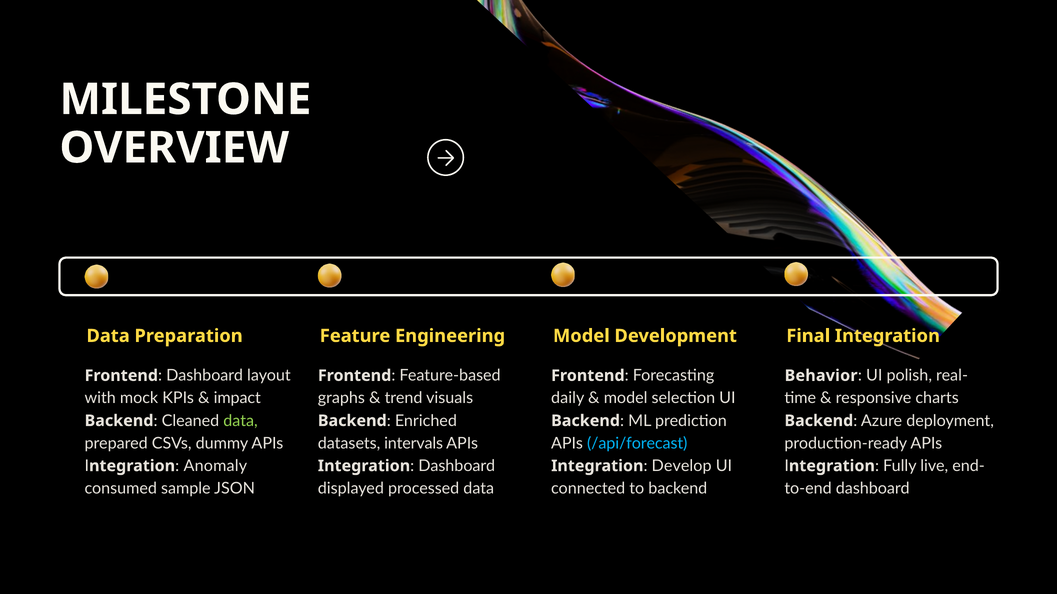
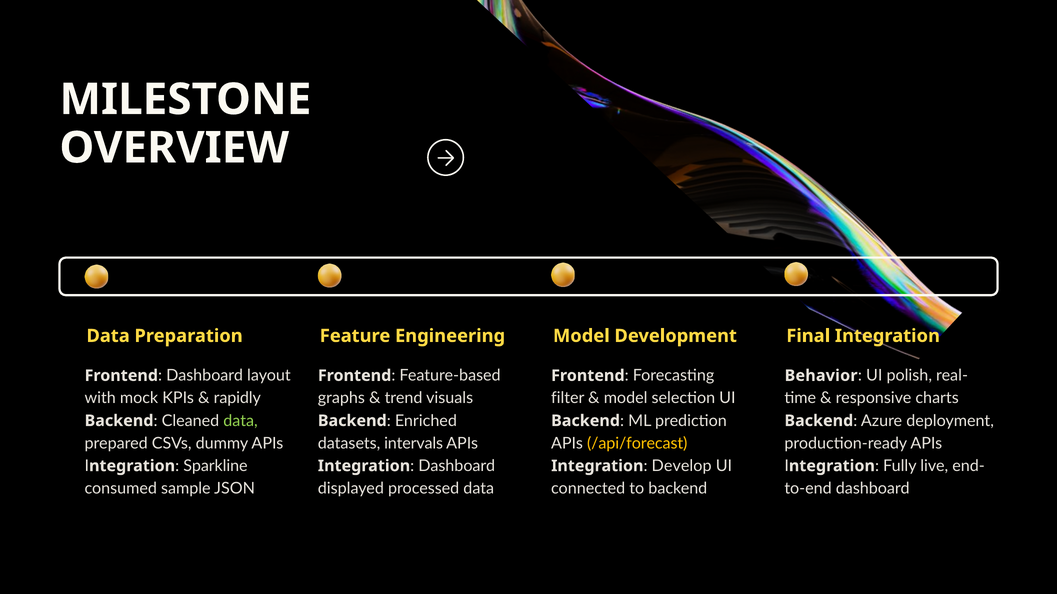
impact: impact -> rapidly (237, 399)
daily: daily -> filter (568, 399)
/api/forecast colour: light blue -> yellow (637, 444)
Anomaly: Anomaly -> Sparkline (215, 466)
